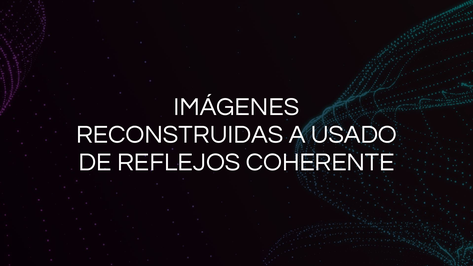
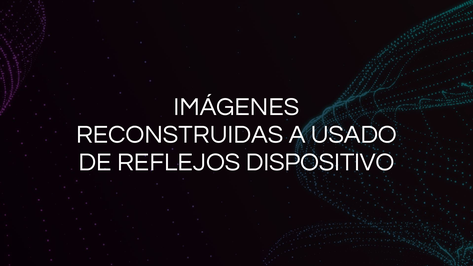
COHERENTE: COHERENTE -> DISPOSITIVO (320, 162)
